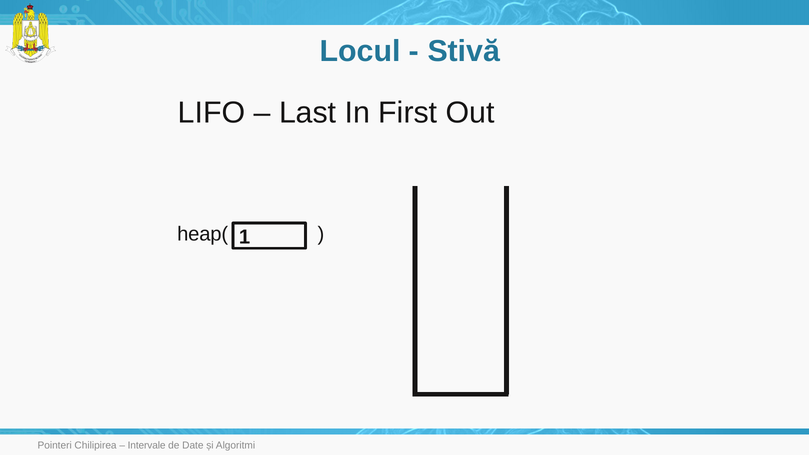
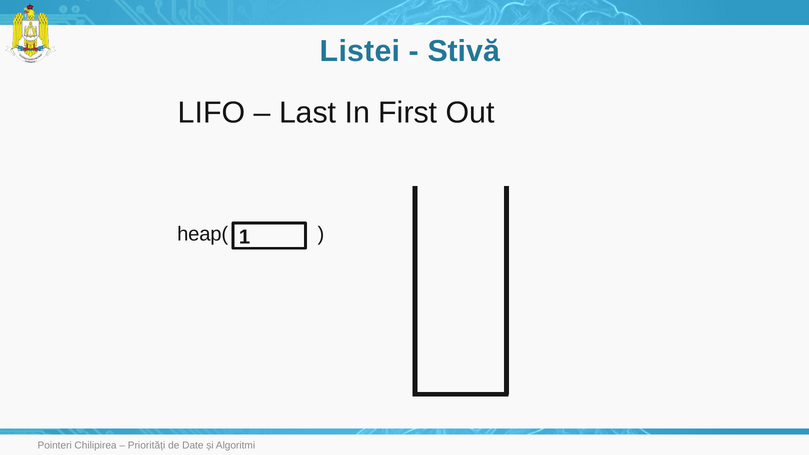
Locul: Locul -> Listei (360, 51)
Intervale: Intervale -> Priorități (147, 445)
